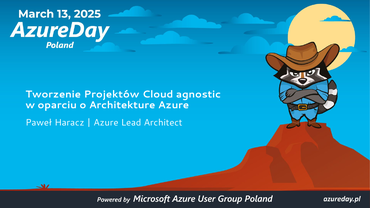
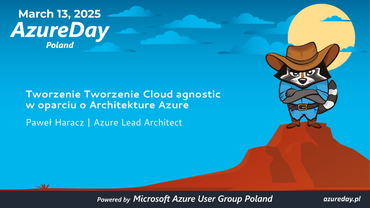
Tworzenie Projektów: Projektów -> Tworzenie (112, 94)
